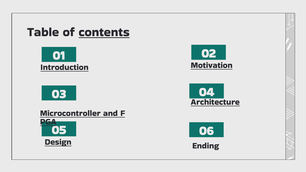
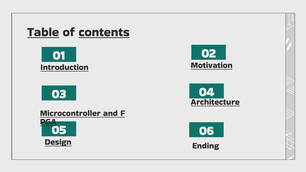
Table underline: none -> present (43, 32)
